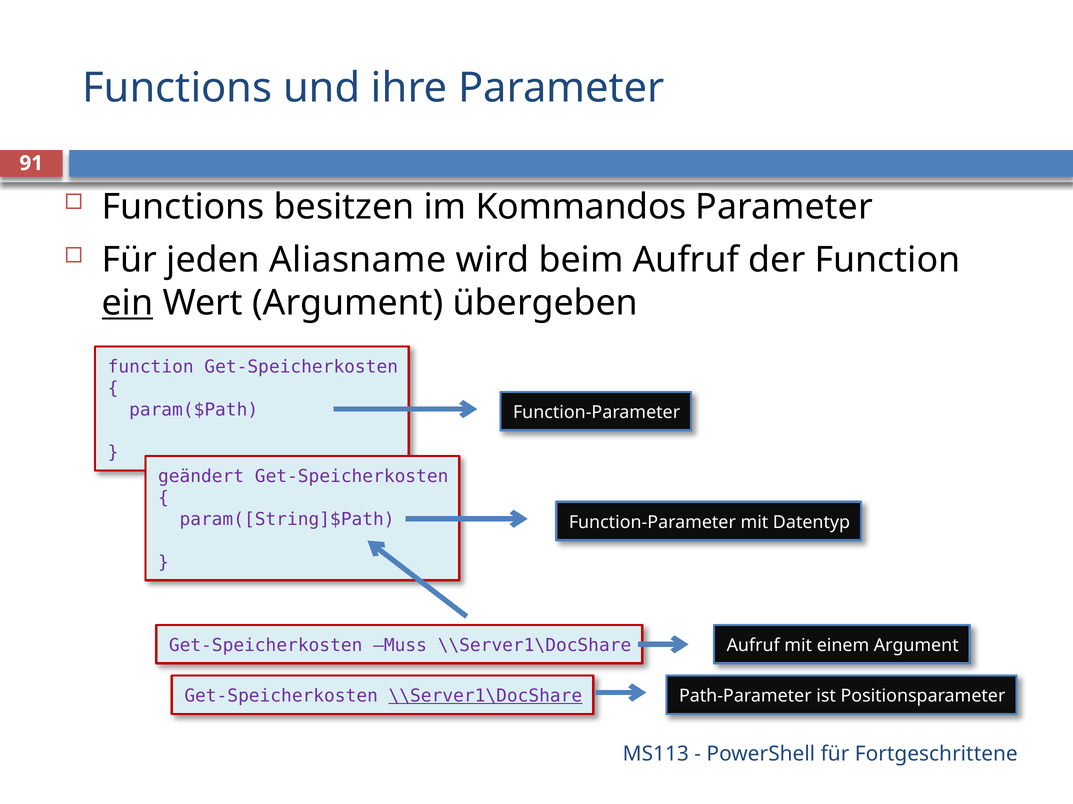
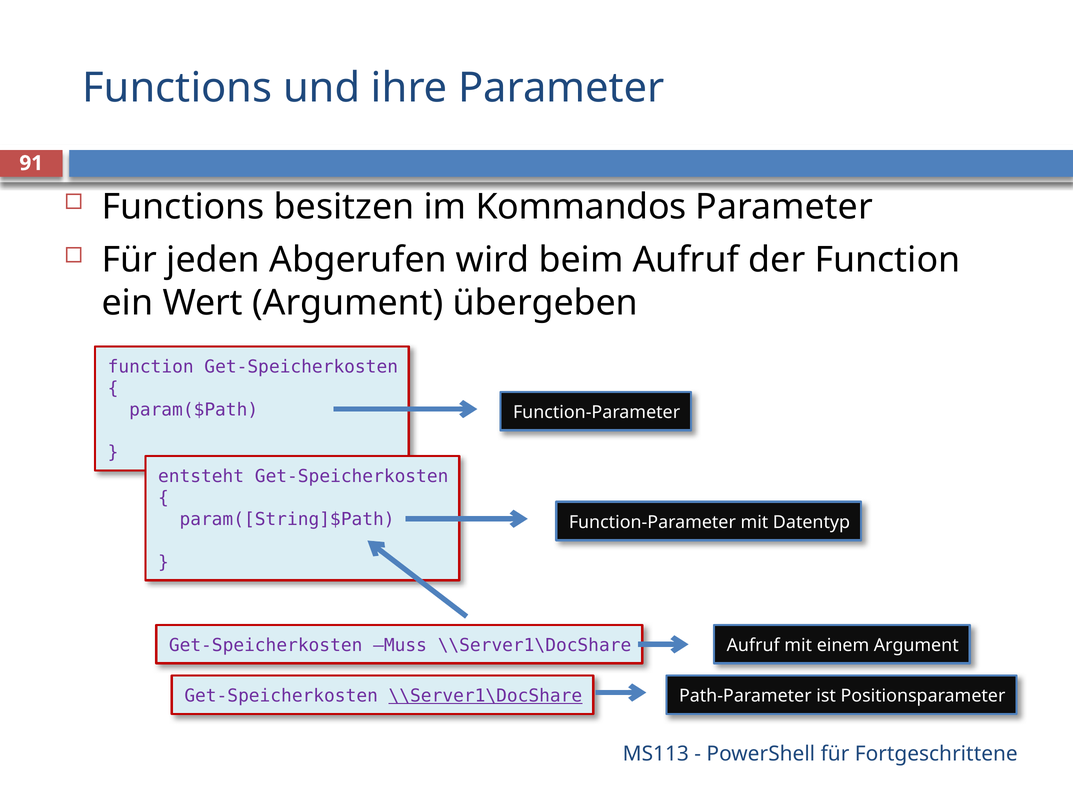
Aliasname: Aliasname -> Abgerufen (358, 260)
ein underline: present -> none (127, 303)
geändert: geändert -> entsteht (201, 477)
